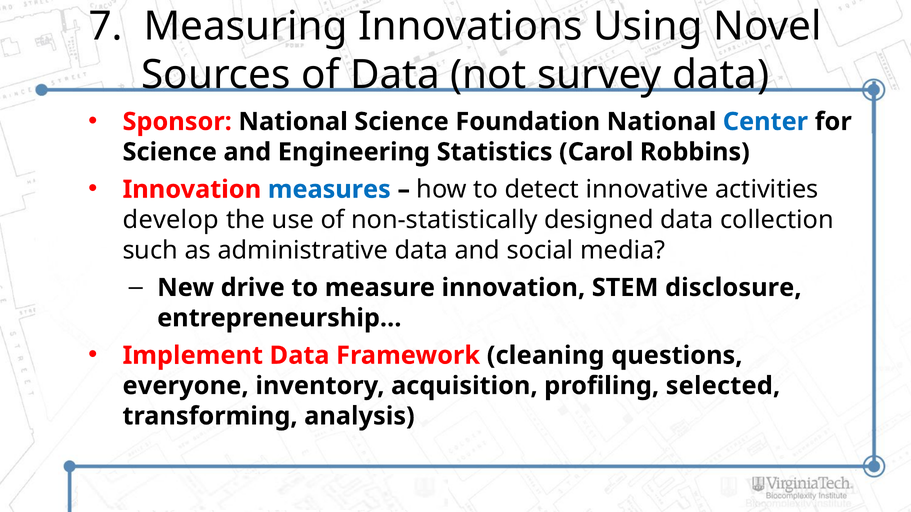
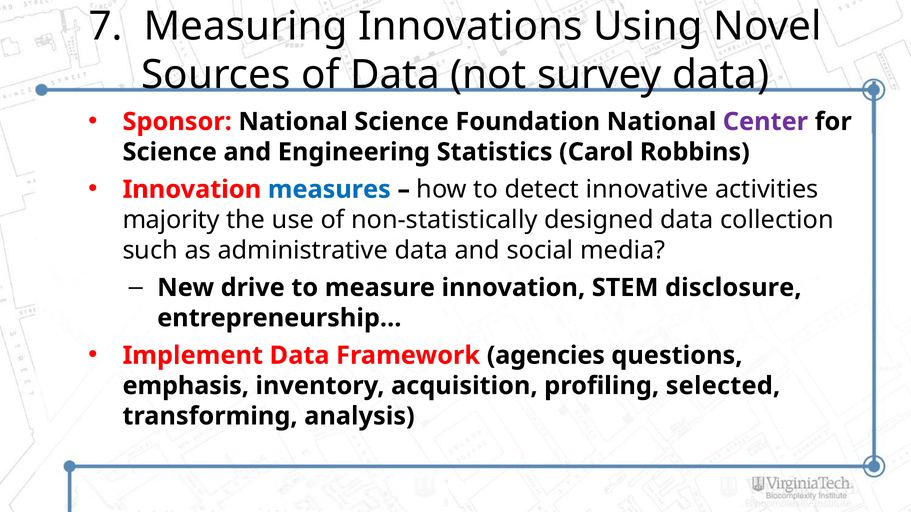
Center colour: blue -> purple (765, 122)
develop: develop -> majority (171, 220)
cleaning: cleaning -> agencies (546, 356)
everyone: everyone -> emphasis (186, 386)
